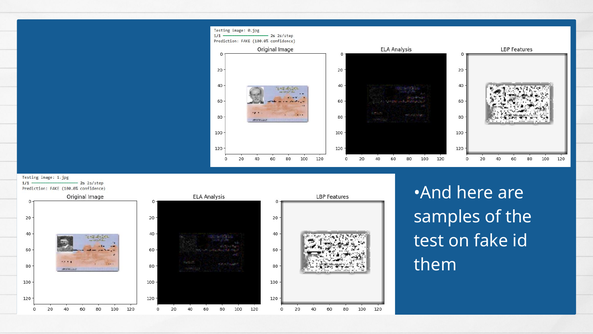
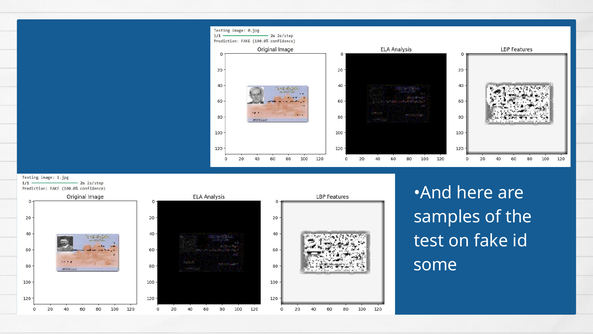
them: them -> some (435, 265)
